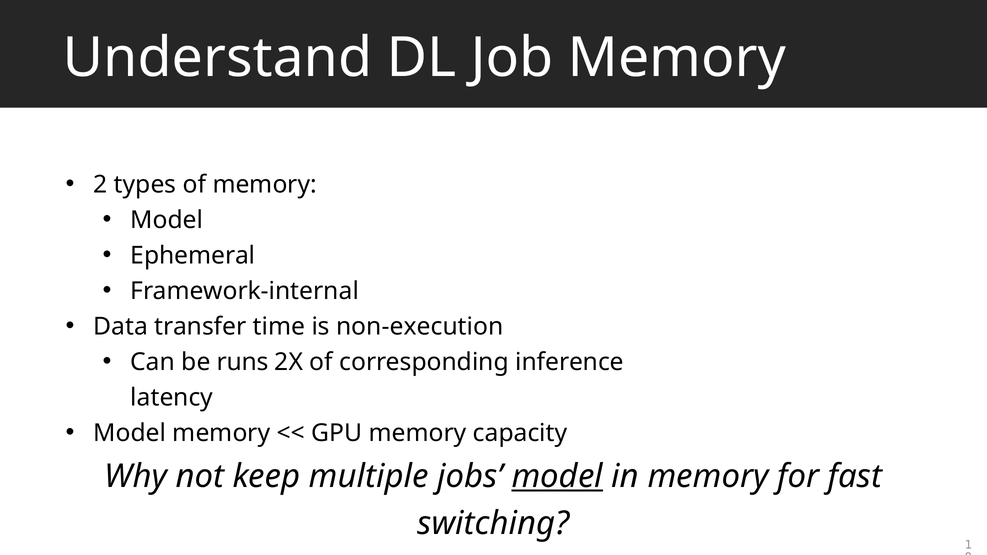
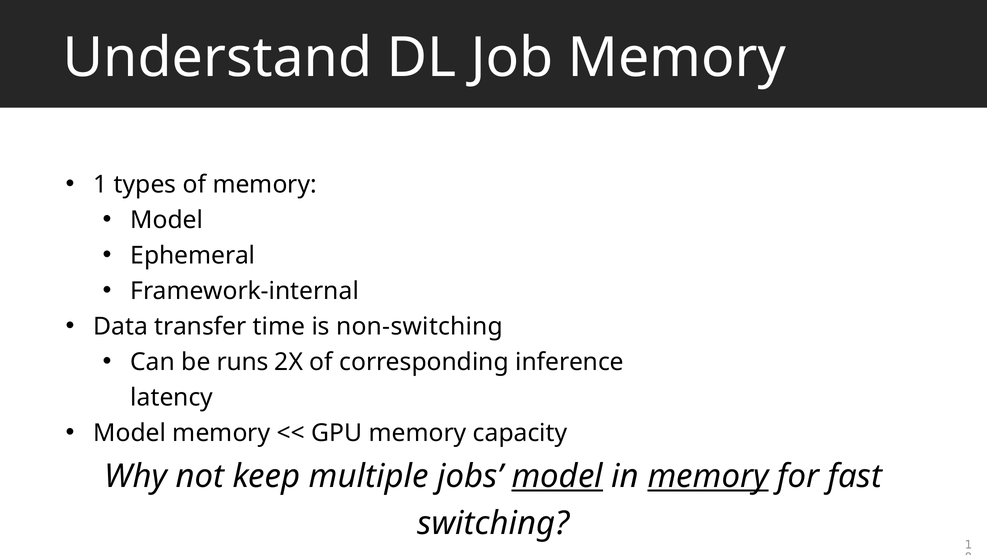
2: 2 -> 1 (100, 185)
non-execution: non-execution -> non-switching (420, 327)
memory underline: none -> present (708, 476)
